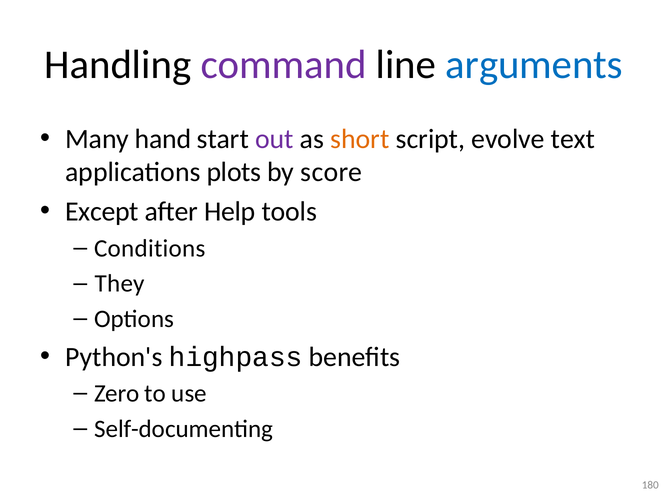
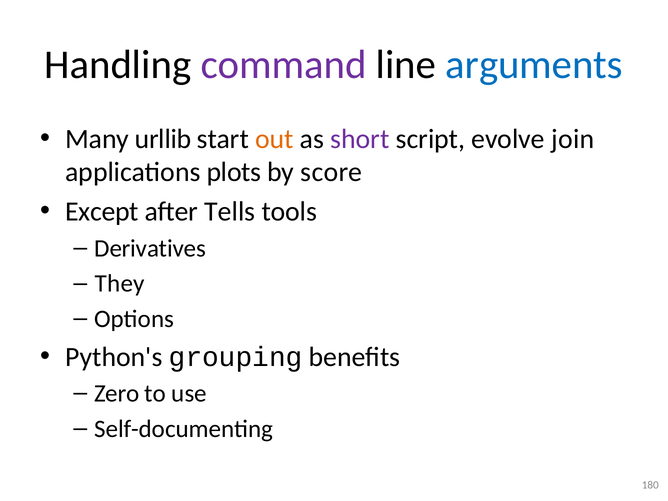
hand: hand -> urllib (163, 139)
out colour: purple -> orange (274, 139)
short colour: orange -> purple (360, 139)
text: text -> join (573, 139)
Help: Help -> Tells (230, 212)
Conditions: Conditions -> Derivatives (150, 248)
highpass: highpass -> grouping (236, 357)
